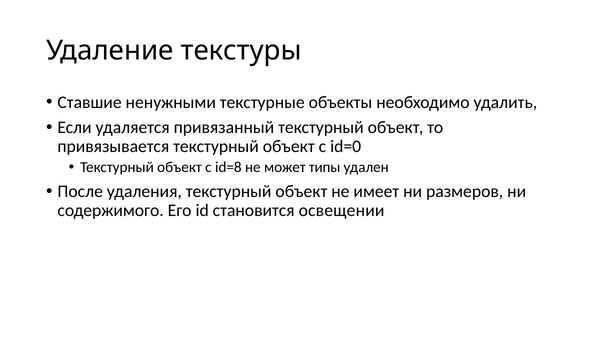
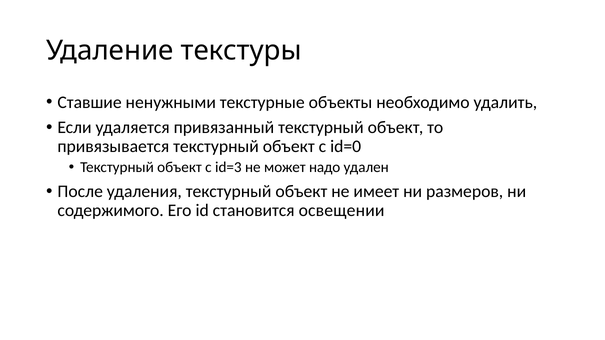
id=8: id=8 -> id=3 (228, 168)
типы: типы -> надо (325, 168)
